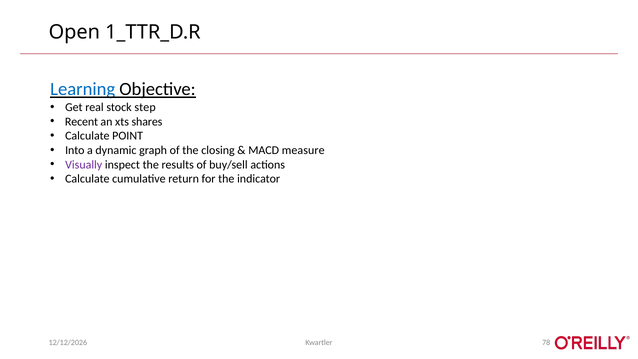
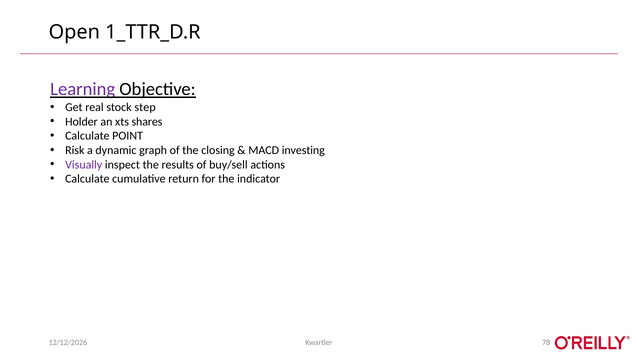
Learning colour: blue -> purple (83, 89)
Recent: Recent -> Holder (81, 122)
Into: Into -> Risk (75, 150)
measure: measure -> investing (303, 150)
